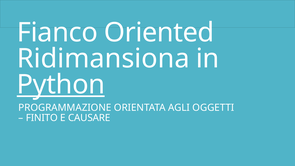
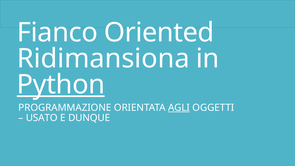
AGLI underline: none -> present (179, 108)
FINITO: FINITO -> USATO (42, 118)
CAUSARE: CAUSARE -> DUNQUE (89, 118)
